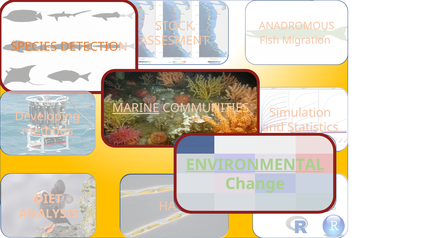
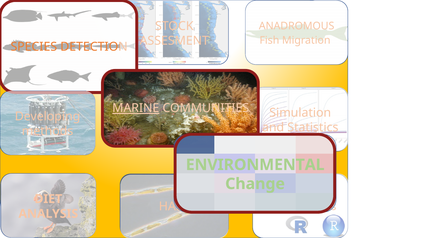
ENVIRONMENTAL underline: present -> none (255, 165)
